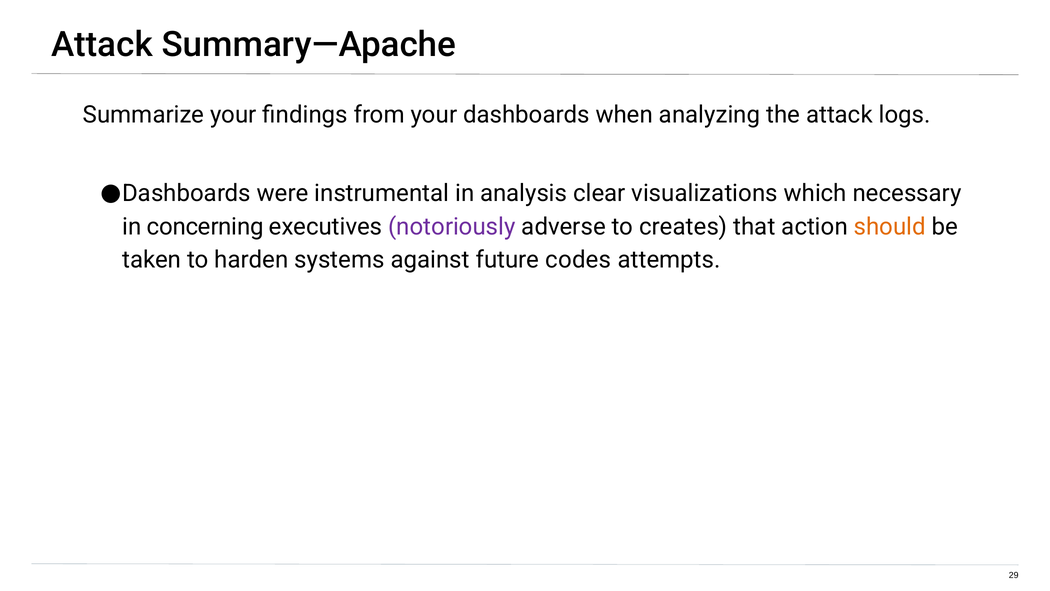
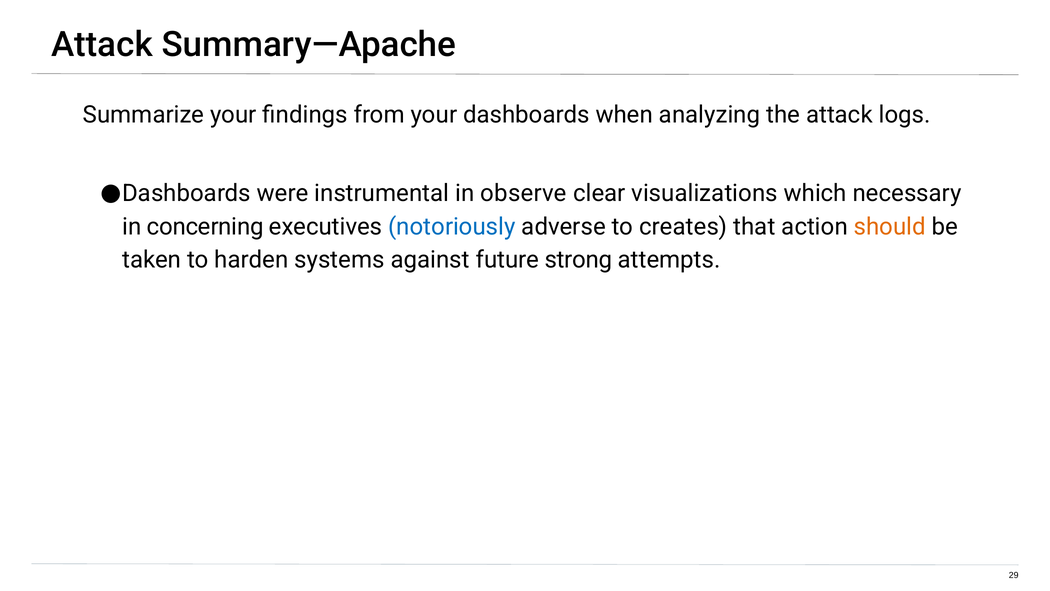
analysis: analysis -> observe (524, 193)
notoriously colour: purple -> blue (452, 227)
codes: codes -> strong (579, 260)
